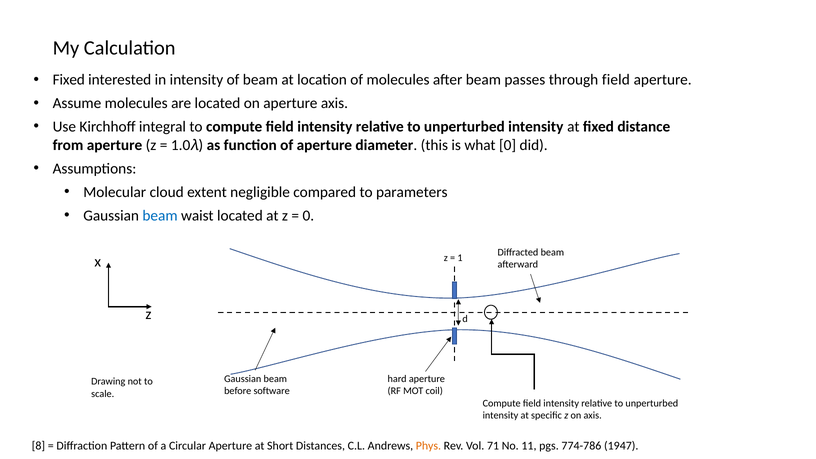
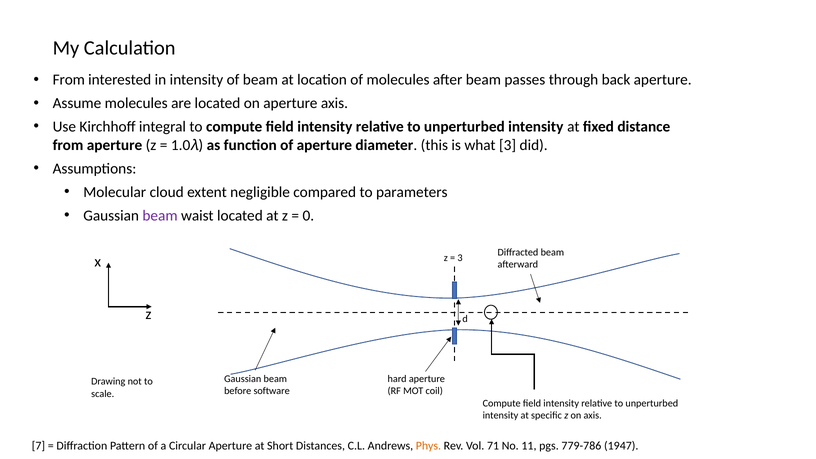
Fixed: Fixed -> From (69, 80)
through field: field -> back (616, 80)
what 0: 0 -> 3 (508, 145)
beam colour: blue -> purple (160, 216)
1: 1 -> 3 (460, 258)
8: 8 -> 7 (38, 446)
774-786: 774-786 -> 779-786 (581, 446)
